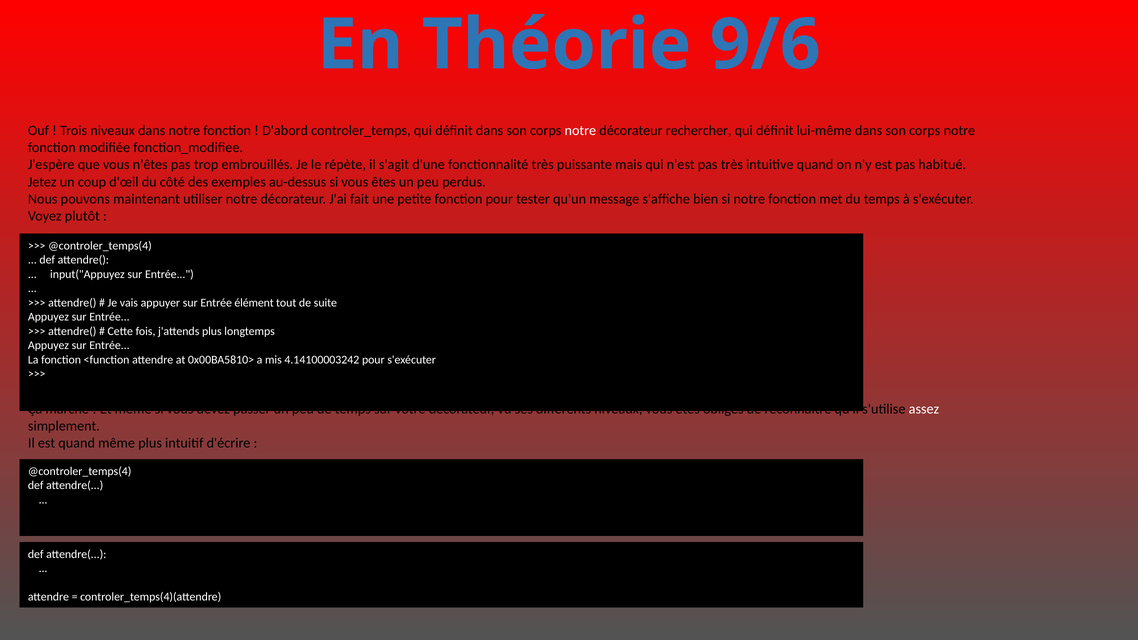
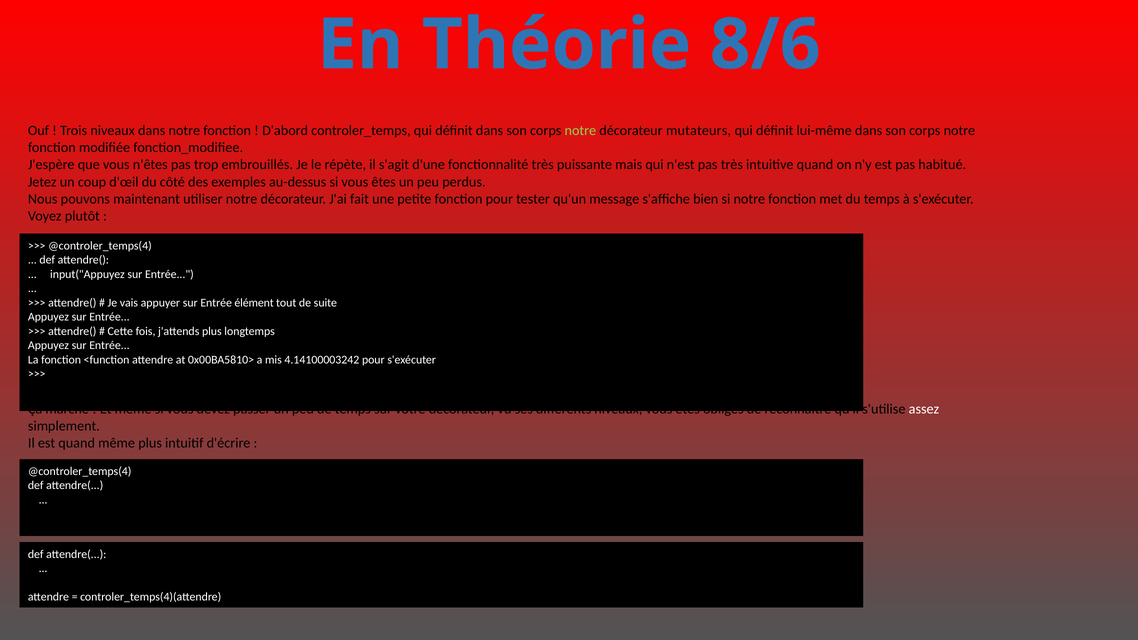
9/6: 9/6 -> 8/6 (765, 45)
notre colour: white -> light green (580, 131)
rechercher: rechercher -> mutateurs (699, 131)
